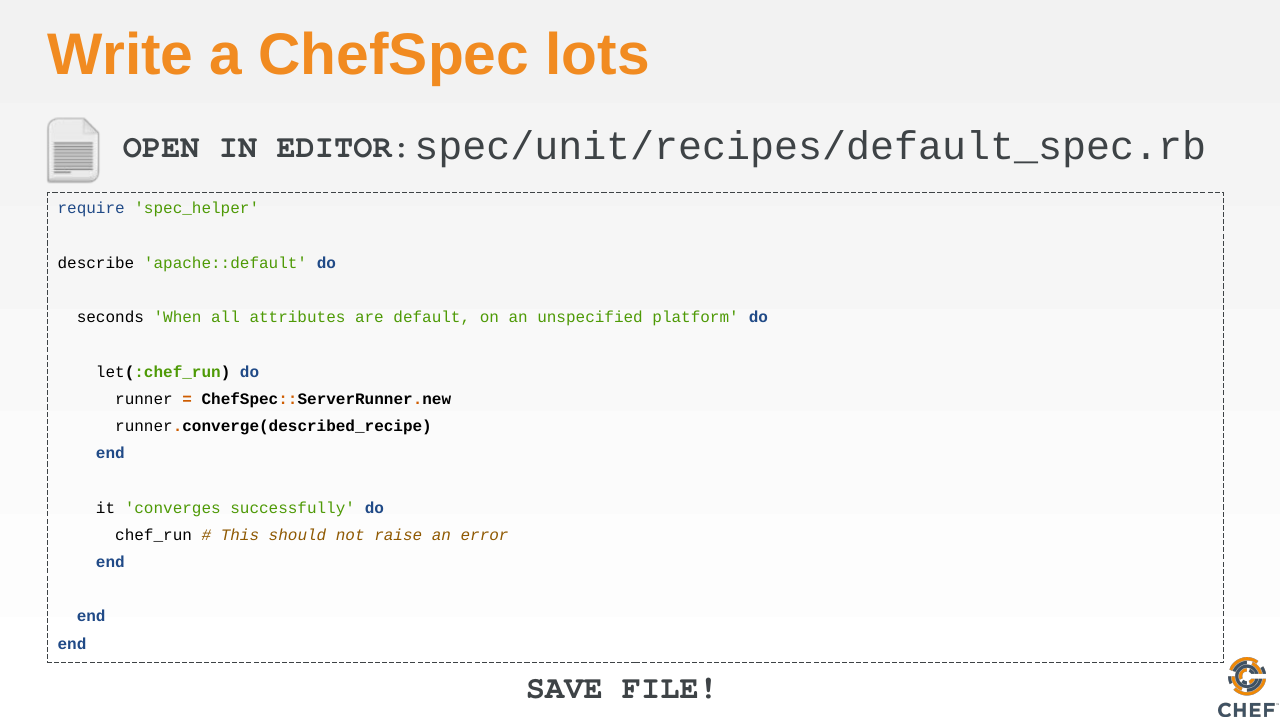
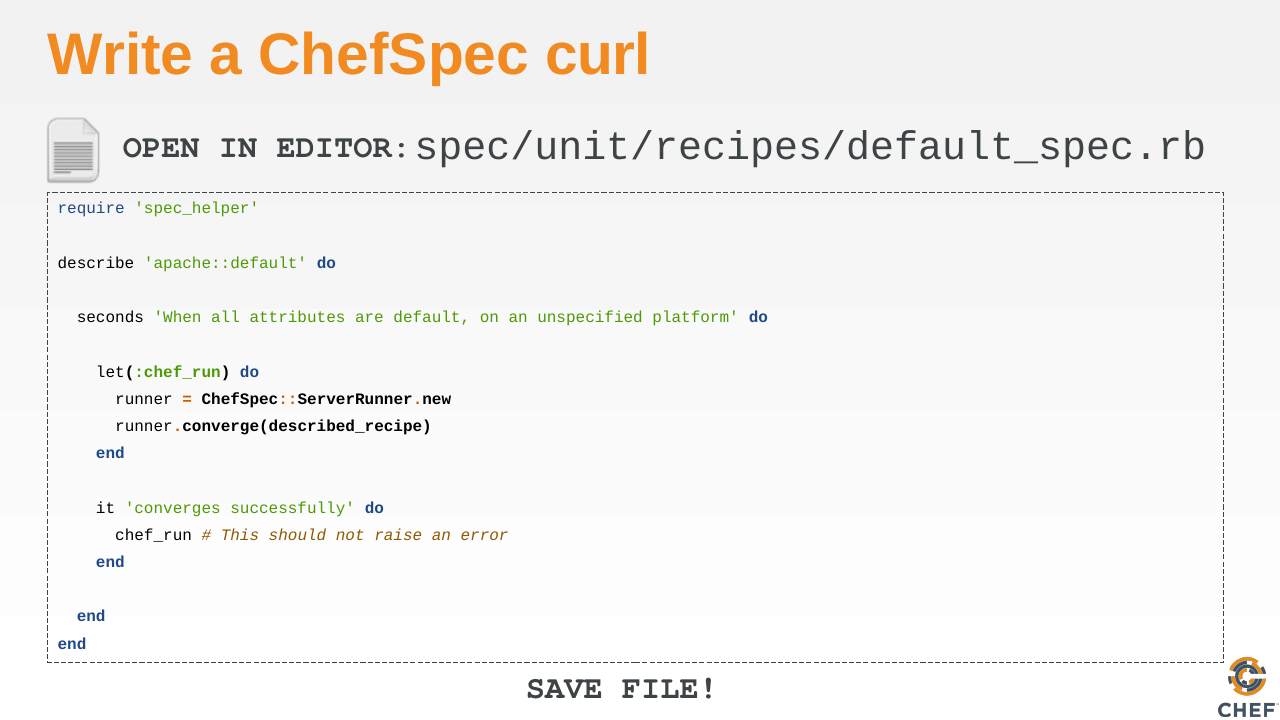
lots: lots -> curl (598, 55)
